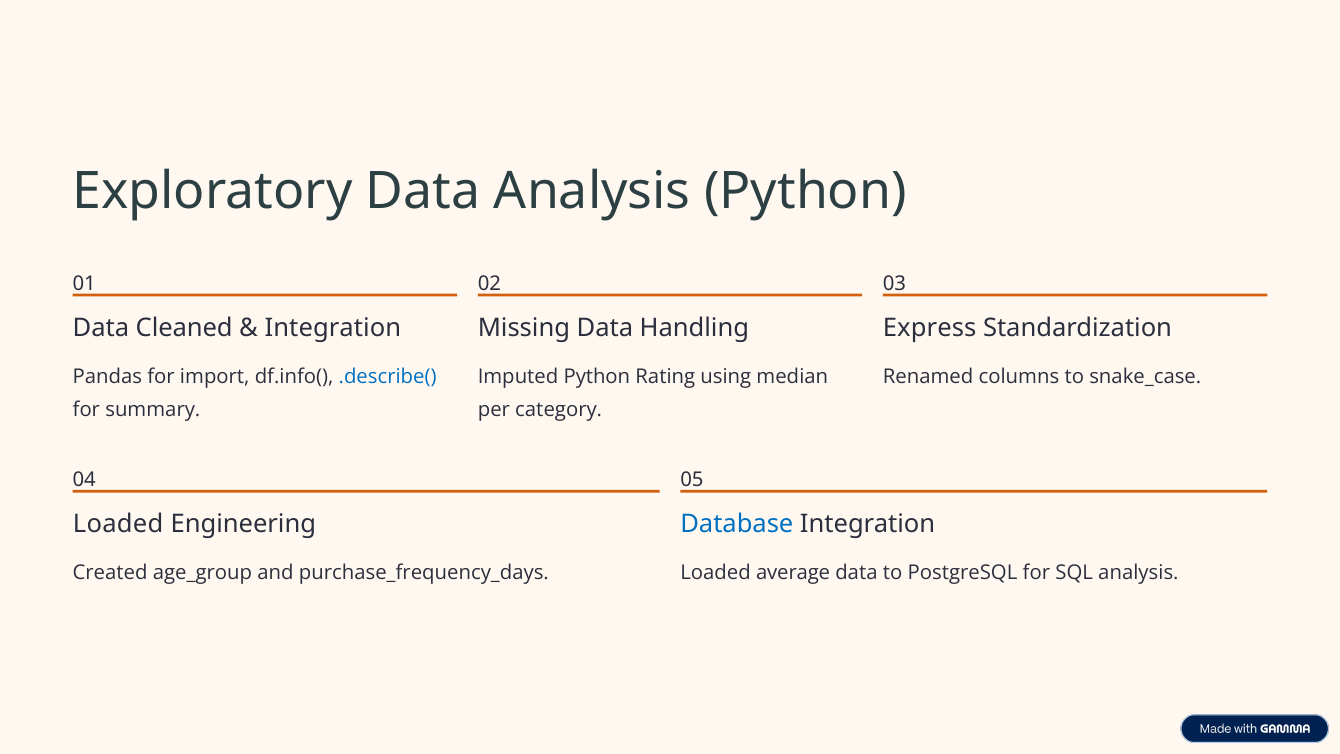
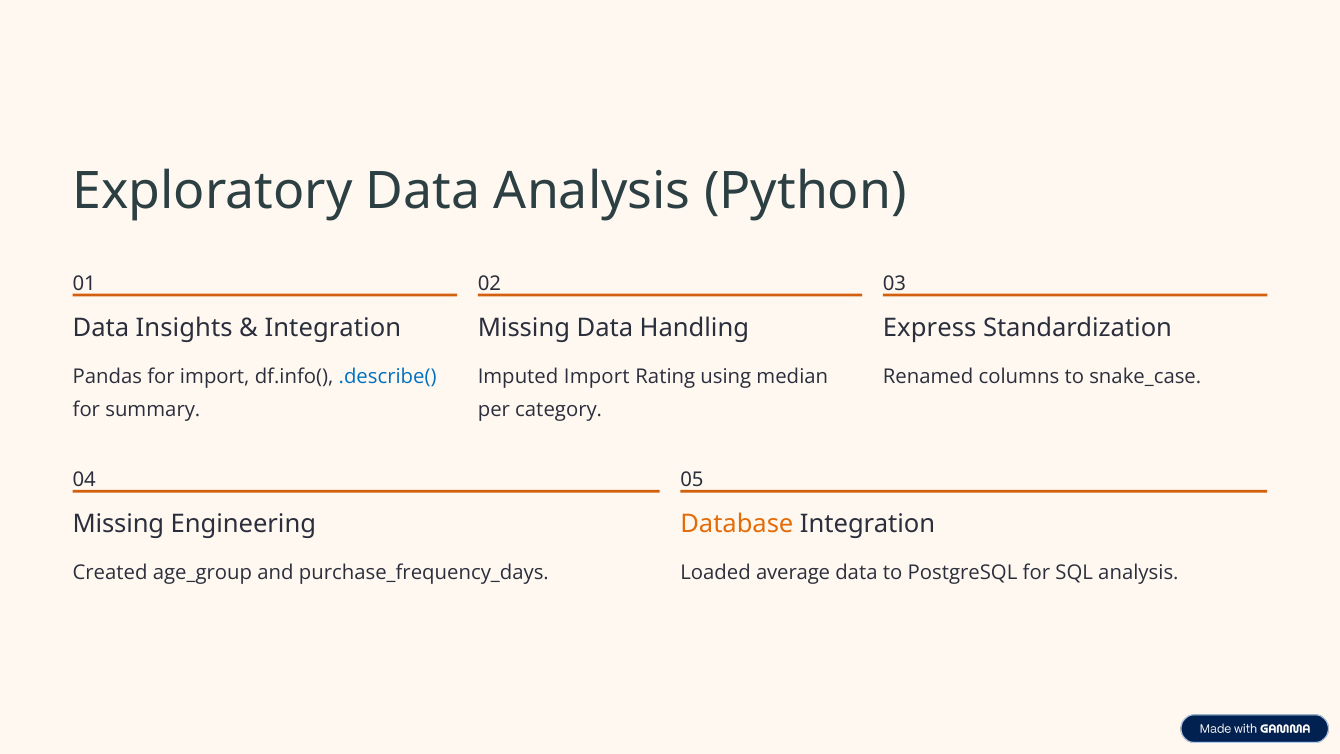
Cleaned: Cleaned -> Insights (184, 328)
Imputed Python: Python -> Import (597, 377)
Loaded: Loaded -> Missing (118, 524)
Database colour: blue -> orange (737, 524)
